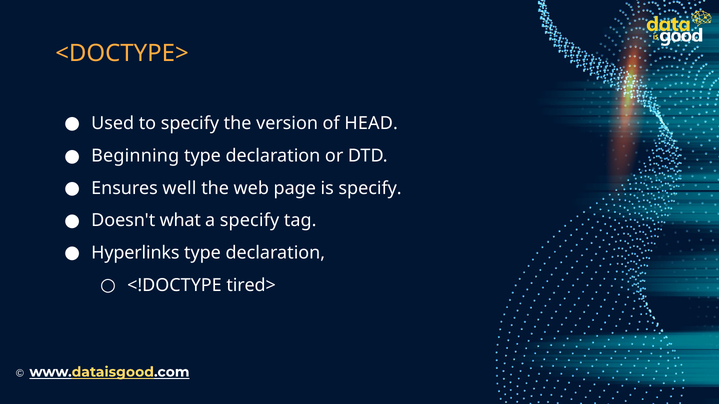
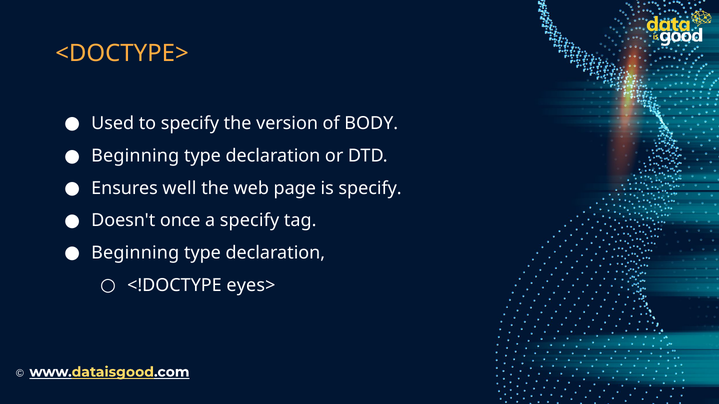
HEAD: HEAD -> BODY (371, 124)
what: what -> once (180, 221)
Hyperlinks: Hyperlinks -> Beginning (135, 253)
tired>: tired> -> eyes> (251, 285)
